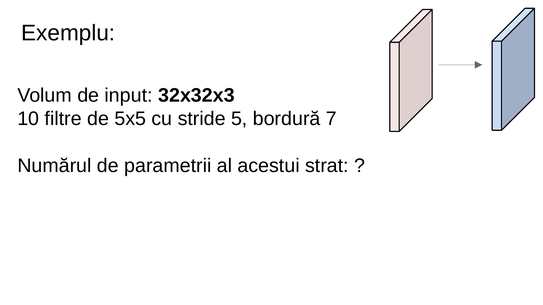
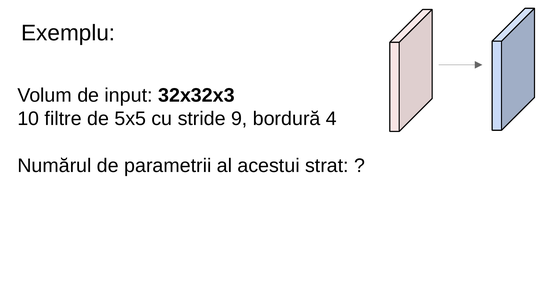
5: 5 -> 9 (239, 119)
7: 7 -> 4 (331, 119)
